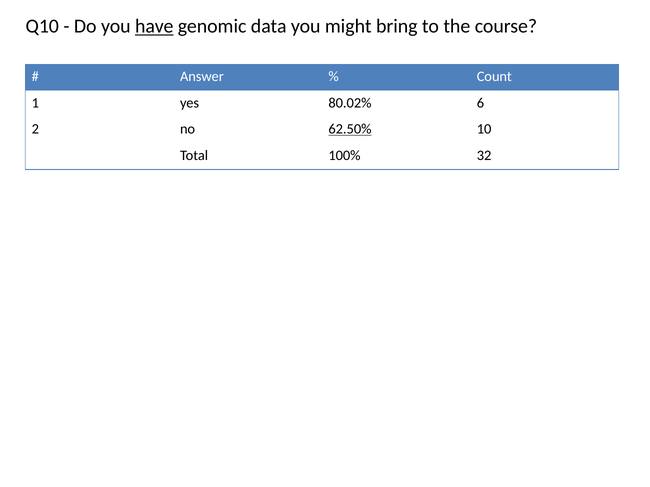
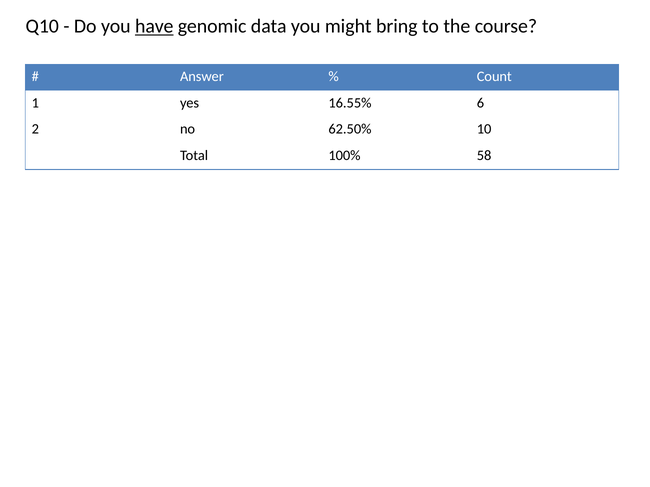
80.02%: 80.02% -> 16.55% (350, 103)
62.50% underline: present -> none (350, 129)
32: 32 -> 58 (484, 156)
